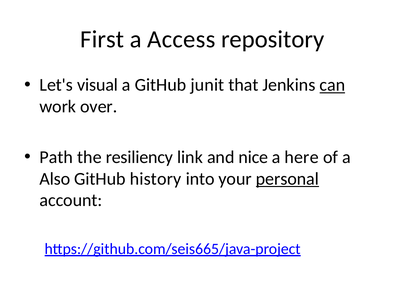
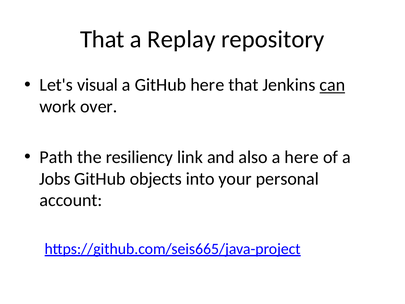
First: First -> That (102, 39)
Access: Access -> Replay (181, 39)
GitHub junit: junit -> here (207, 85)
nice: nice -> also (253, 157)
Also: Also -> Jobs (55, 179)
history: history -> objects (156, 179)
personal underline: present -> none (287, 179)
